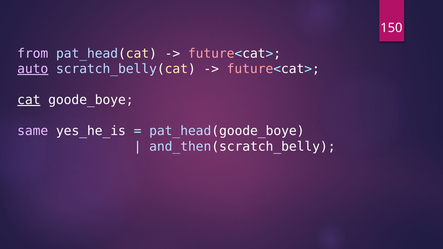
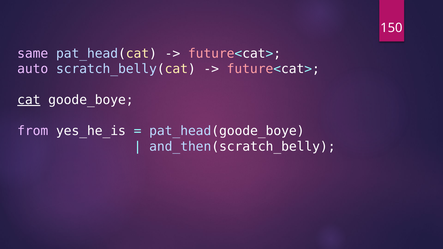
from: from -> same (33, 54)
auto underline: present -> none (33, 69)
same: same -> from (33, 131)
